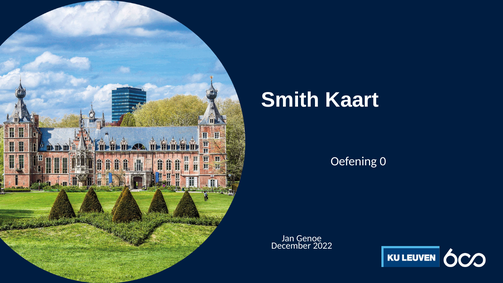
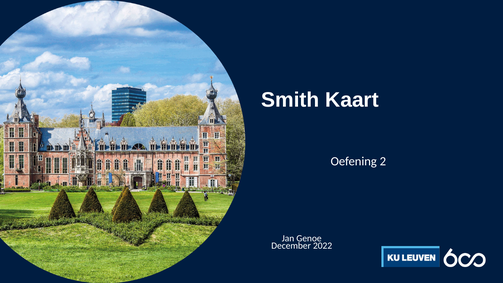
0: 0 -> 2 (383, 161)
